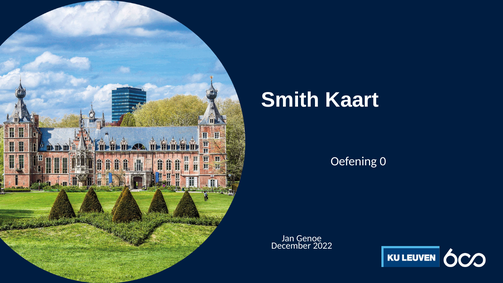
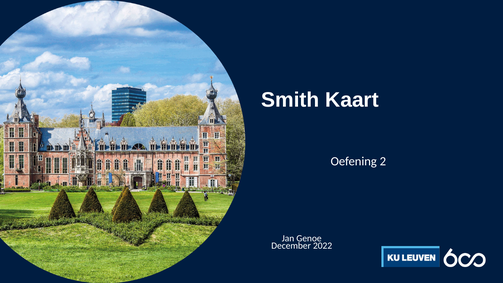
0: 0 -> 2 (383, 161)
